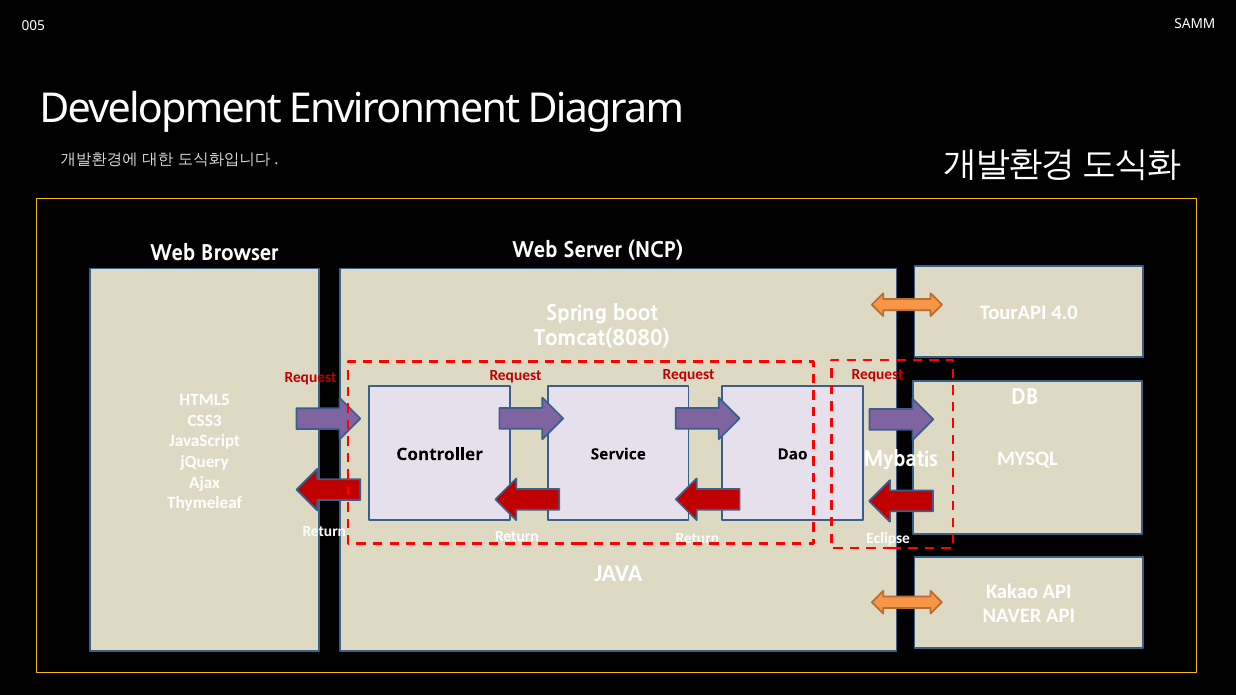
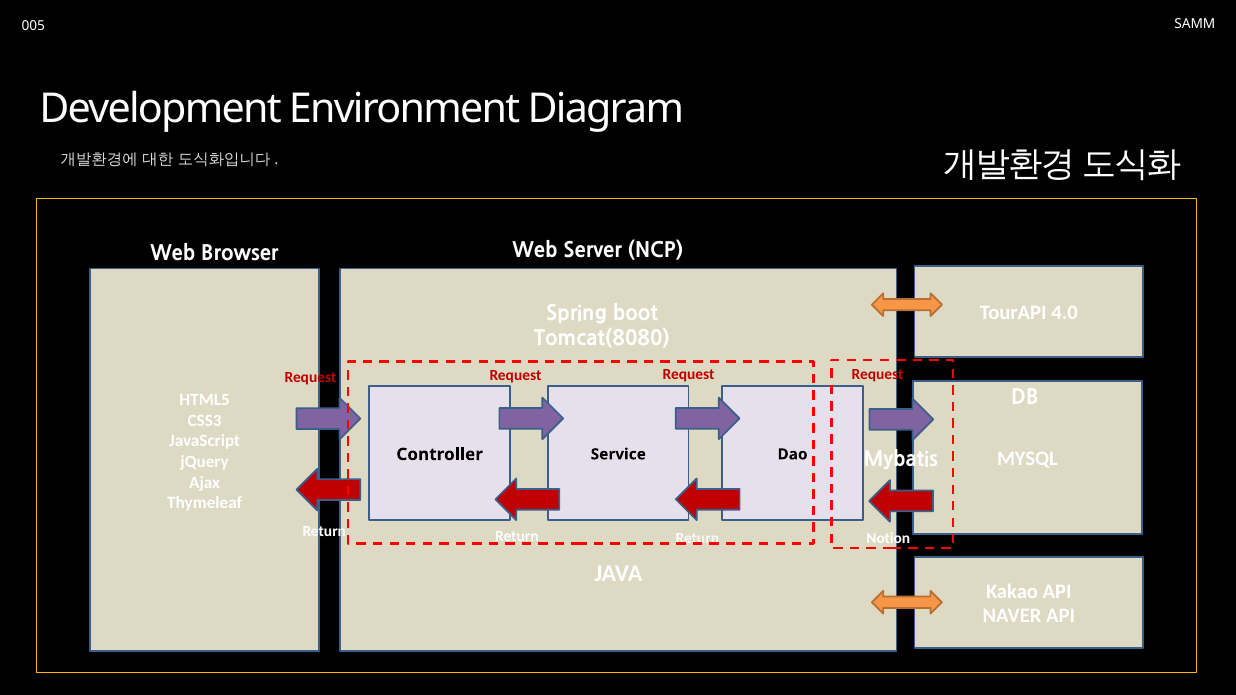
Eclipse: Eclipse -> Notion (888, 539)
